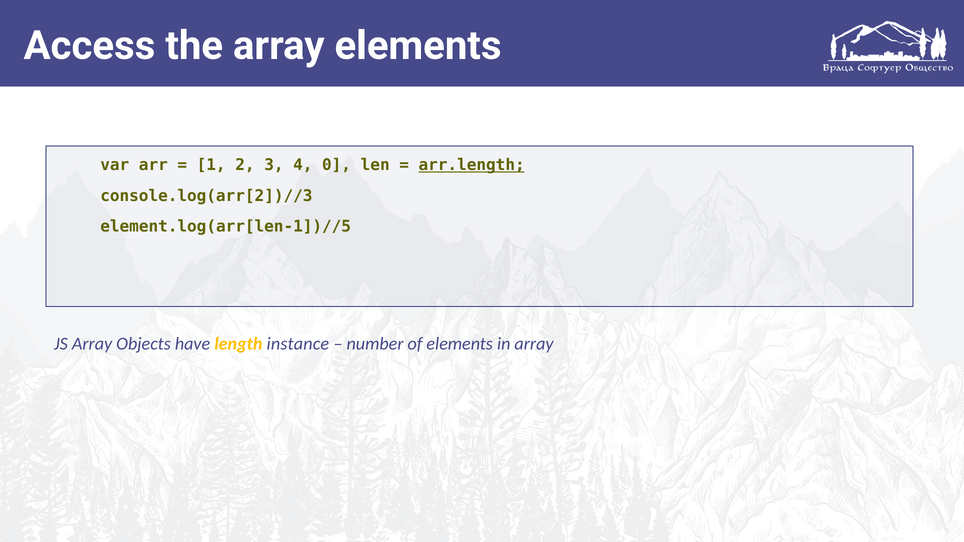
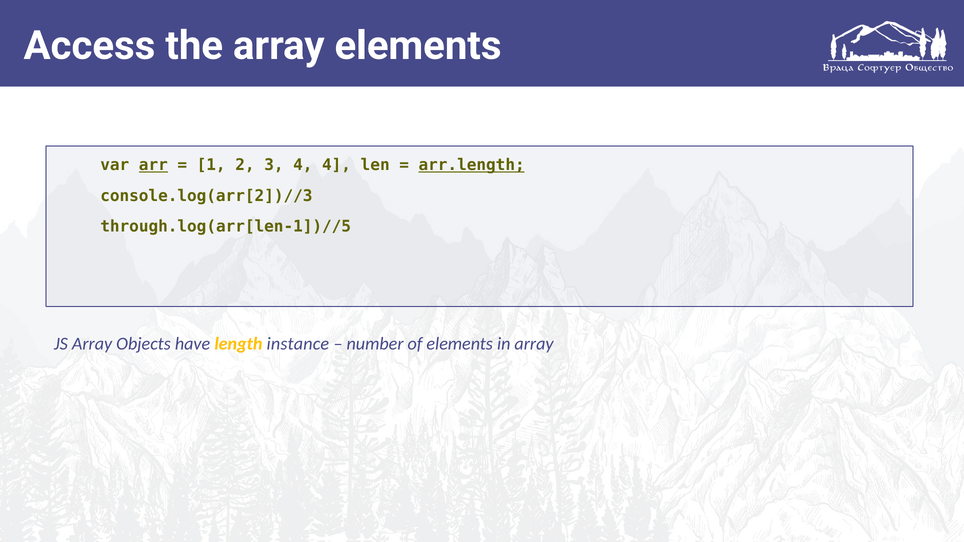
arr underline: none -> present (153, 165)
4 0: 0 -> 4 (337, 165)
element.log(arr[len-1])//5: element.log(arr[len-1])//5 -> through.log(arr[len-1])//5 (226, 227)
